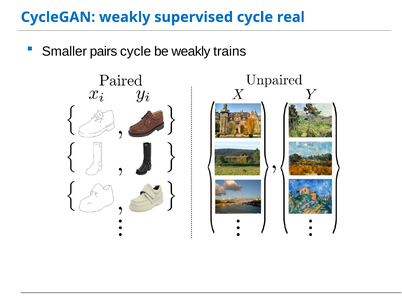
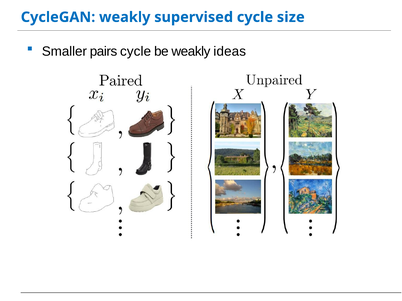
real: real -> size (291, 17)
trains: trains -> ideas (230, 51)
